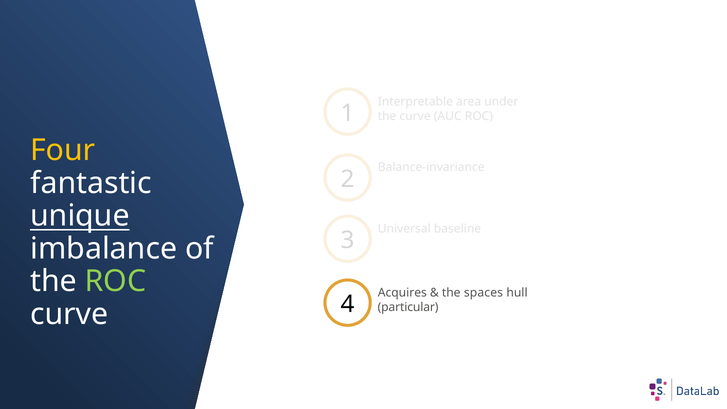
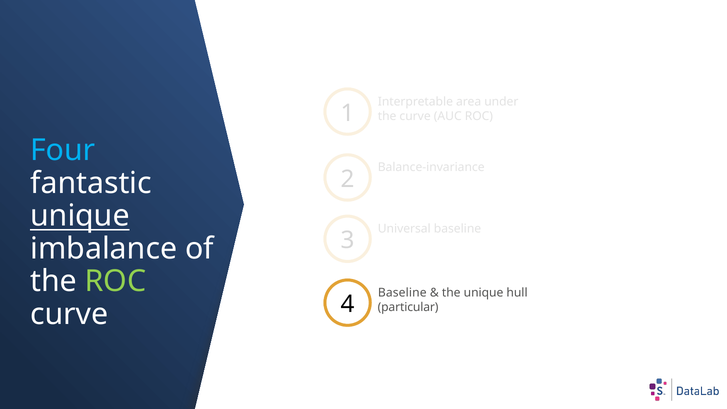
Four colour: yellow -> light blue (63, 150)
Acquires: Acquires -> Baseline (402, 293)
the spaces: spaces -> unique (484, 293)
